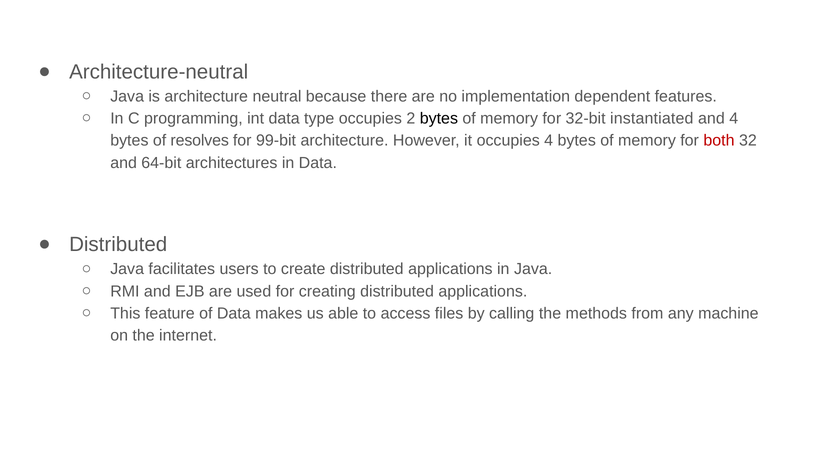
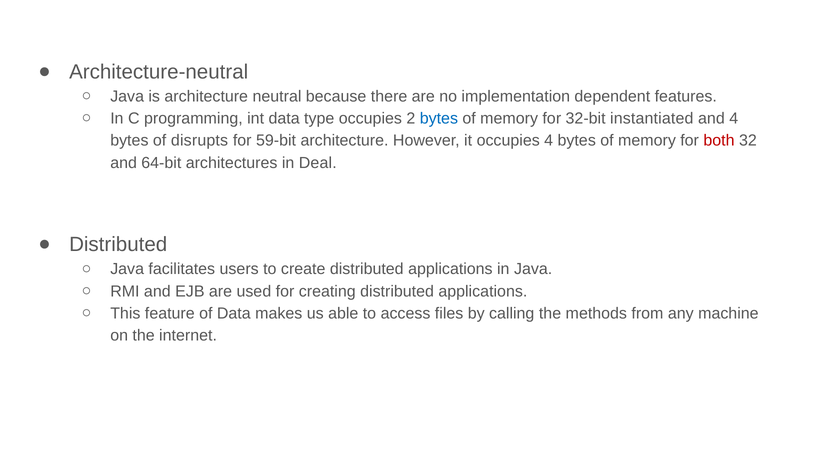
bytes colour: black -> blue (439, 118)
resolves: resolves -> disrupts (200, 140)
99-bit: 99-bit -> 59-bit (276, 140)
in Data: Data -> Deal (318, 163)
